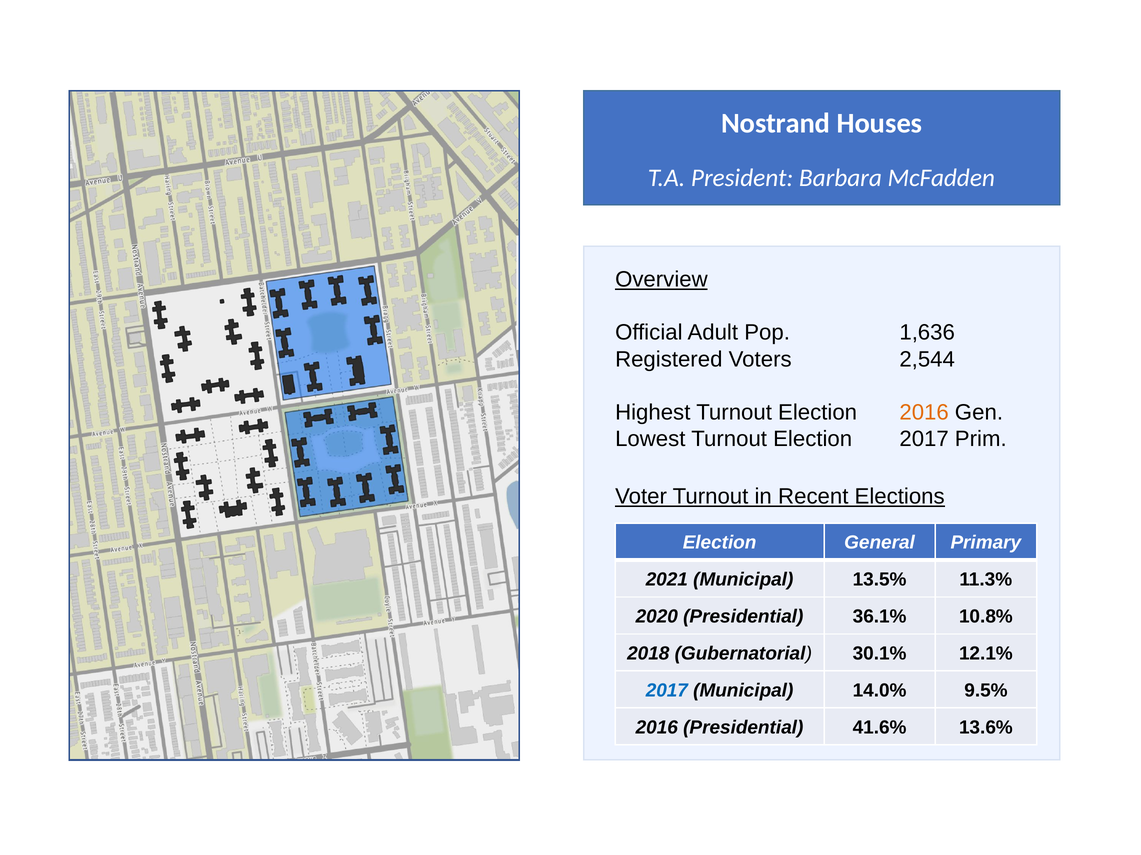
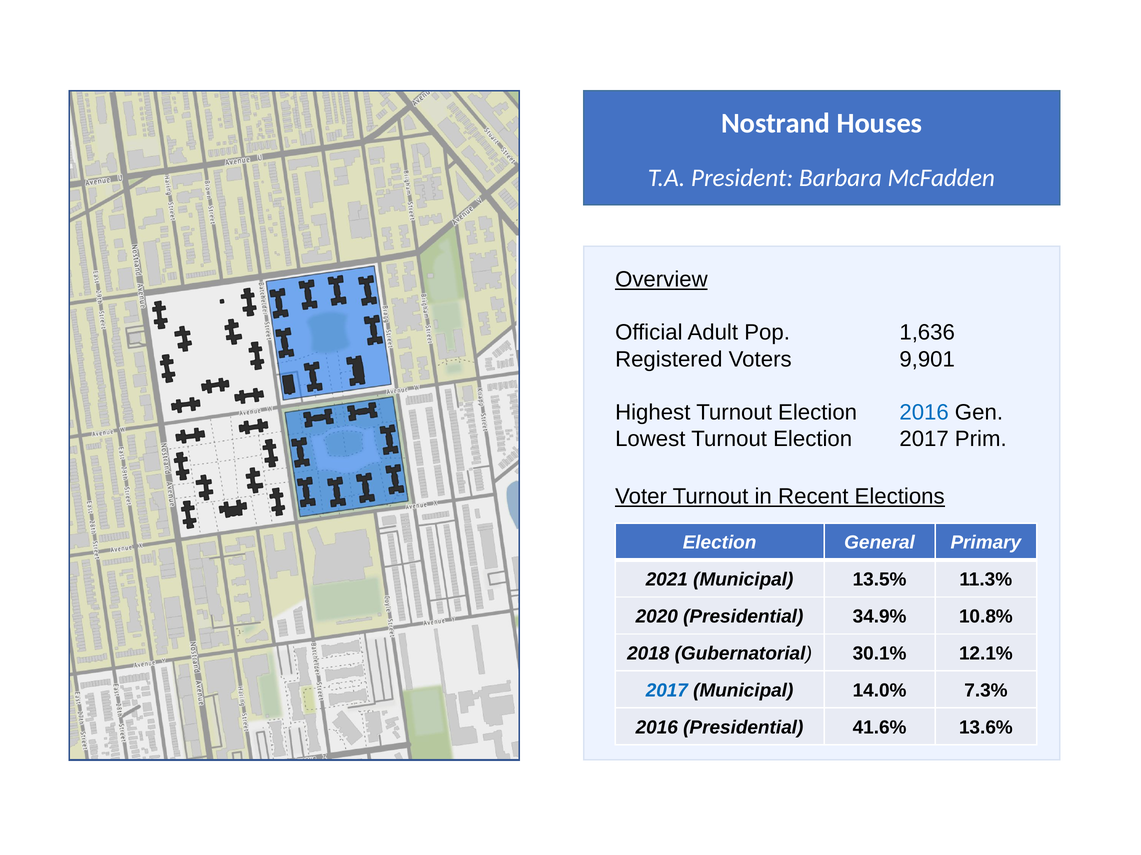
2,544: 2,544 -> 9,901 (927, 360)
2016 colour: orange -> blue (924, 413)
36.1%: 36.1% -> 34.9% (880, 617)
9.5%: 9.5% -> 7.3% (986, 691)
